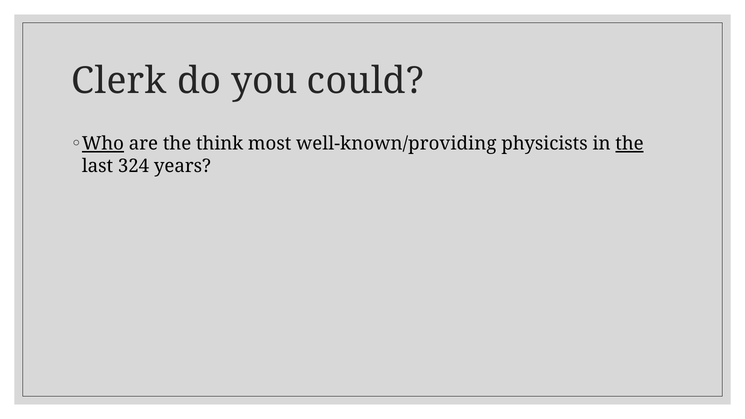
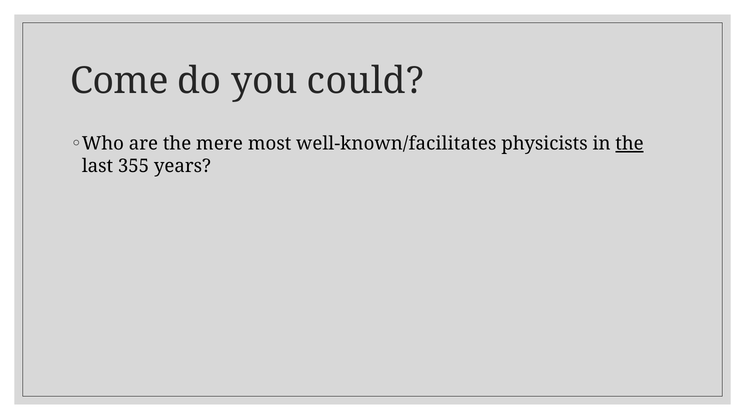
Clerk: Clerk -> Come (119, 81)
Who underline: present -> none (103, 144)
think: think -> mere (220, 144)
well-known/providing: well-known/providing -> well-known/facilitates (396, 144)
324: 324 -> 355 (134, 166)
